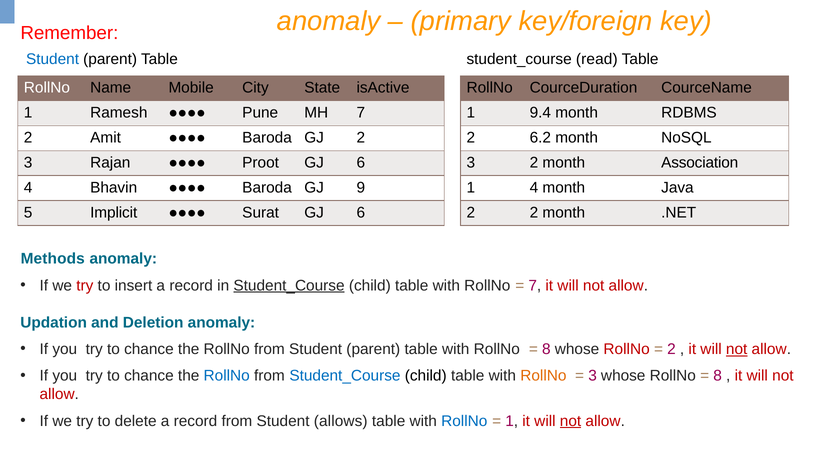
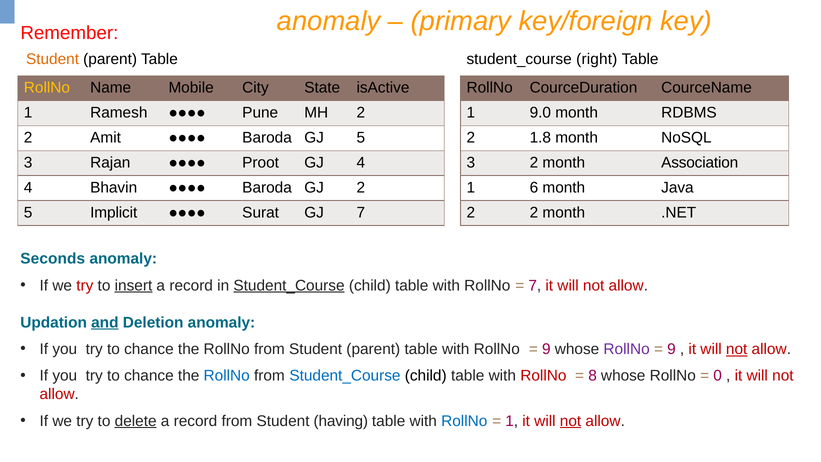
Student colour: blue -> orange (53, 59)
read: read -> right (597, 59)
RollNo colour: white -> yellow (47, 88)
MH 7: 7 -> 2 (361, 113)
9.4: 9.4 -> 9.0 (540, 113)
GJ 2: 2 -> 5 (361, 138)
6.2: 6.2 -> 1.8 (540, 138)
6: 6 -> 4 (361, 163)
GJ 9: 9 -> 2 (361, 187)
1 4: 4 -> 6 (534, 187)
Surat GJ 6: 6 -> 7 (361, 212)
Methods: Methods -> Seconds (53, 259)
insert underline: none -> present (133, 285)
and underline: none -> present (105, 322)
8: 8 -> 9 (546, 349)
RollNo colour: red -> purple (627, 349)
2: 2 -> 9 (671, 349)
RollNo colour: orange -> red (543, 376)
3: 3 -> 8 (593, 376)
8: 8 -> 0 (718, 376)
delete underline: none -> present (136, 421)
allows: allows -> having (341, 421)
